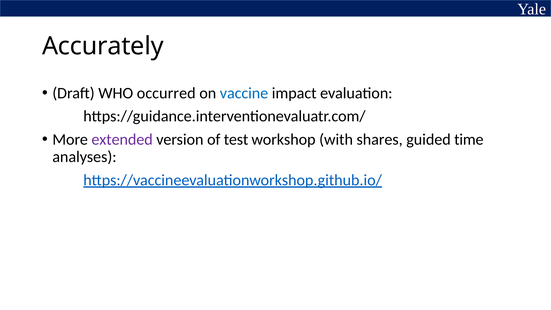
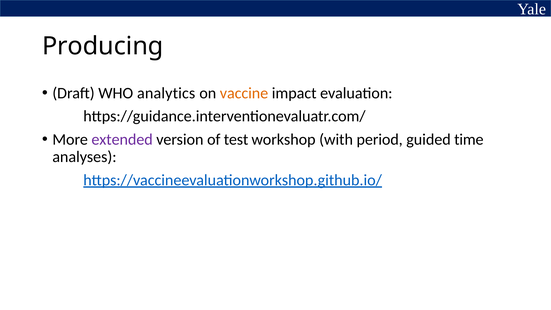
Accurately: Accurately -> Producing (103, 46)
occurred: occurred -> analytics (166, 93)
vaccine colour: blue -> orange (244, 93)
shares: shares -> period (380, 139)
